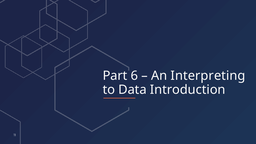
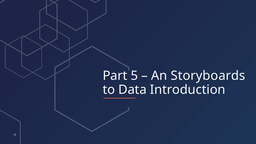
6: 6 -> 5 (134, 76)
Interpreting: Interpreting -> Storyboards (208, 76)
